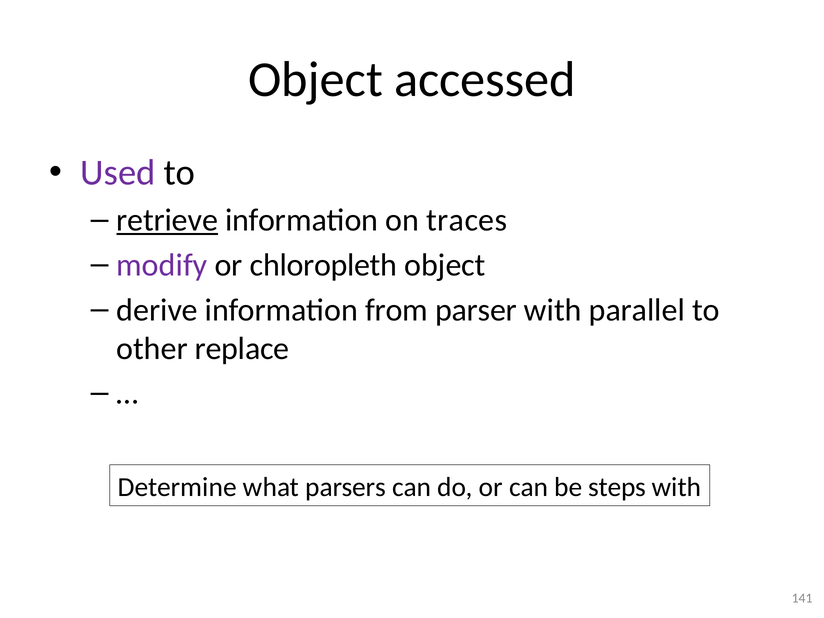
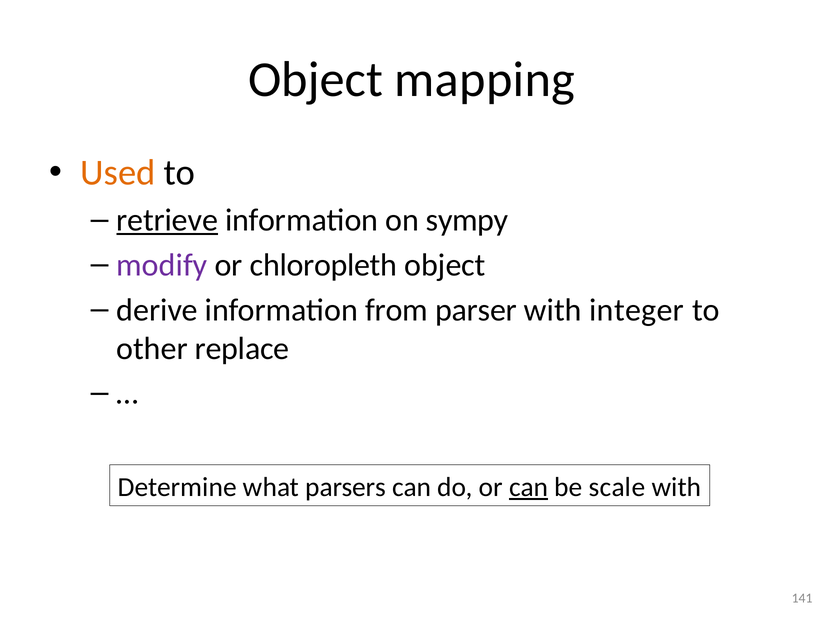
accessed: accessed -> mapping (485, 80)
Used colour: purple -> orange (118, 173)
traces: traces -> sympy (467, 220)
parallel: parallel -> integer (637, 310)
can underline: none -> present (529, 487)
steps: steps -> scale (617, 487)
